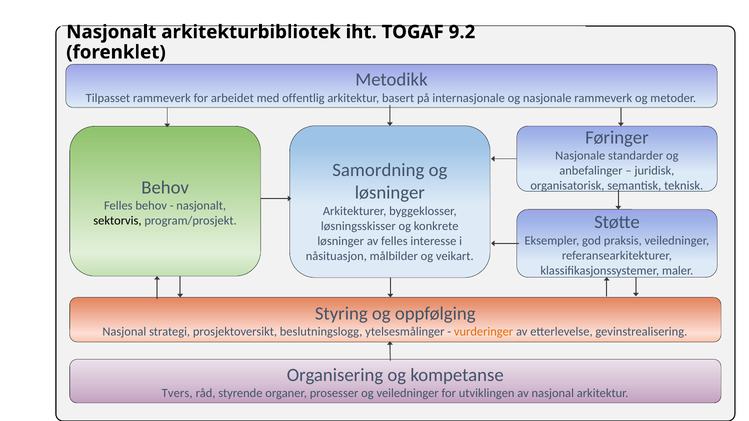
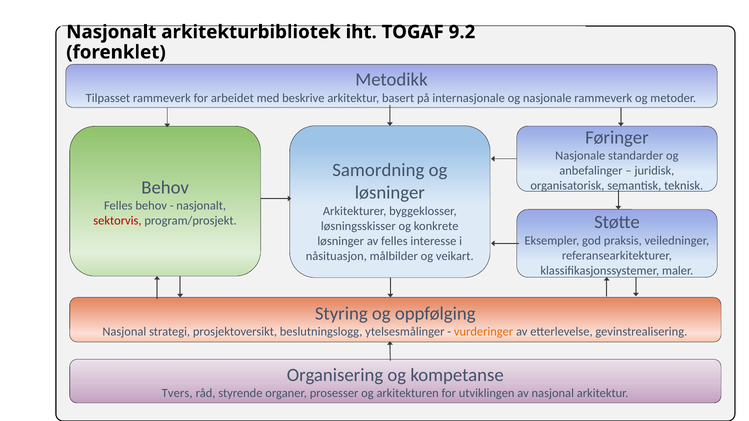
offentlig: offentlig -> beskrive (303, 98)
sektorvis colour: black -> red (117, 221)
og veiledninger: veiledninger -> arkitekturen (408, 394)
